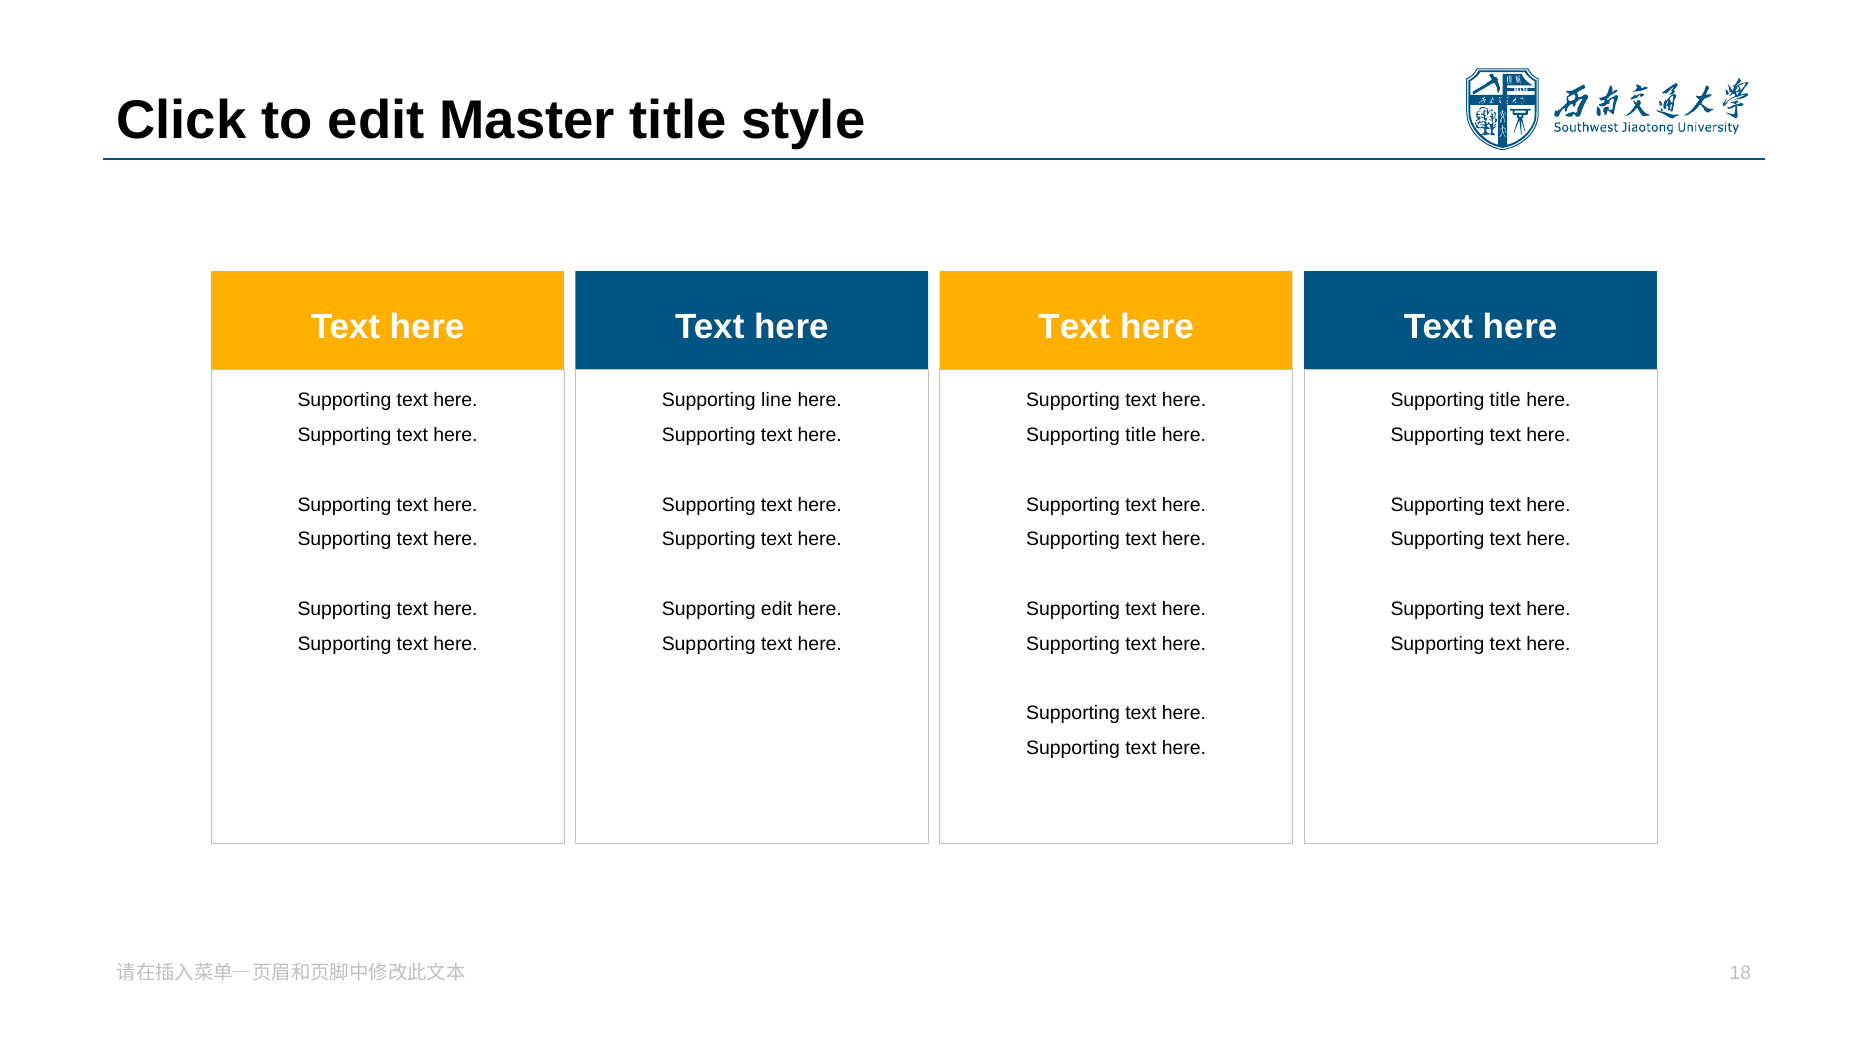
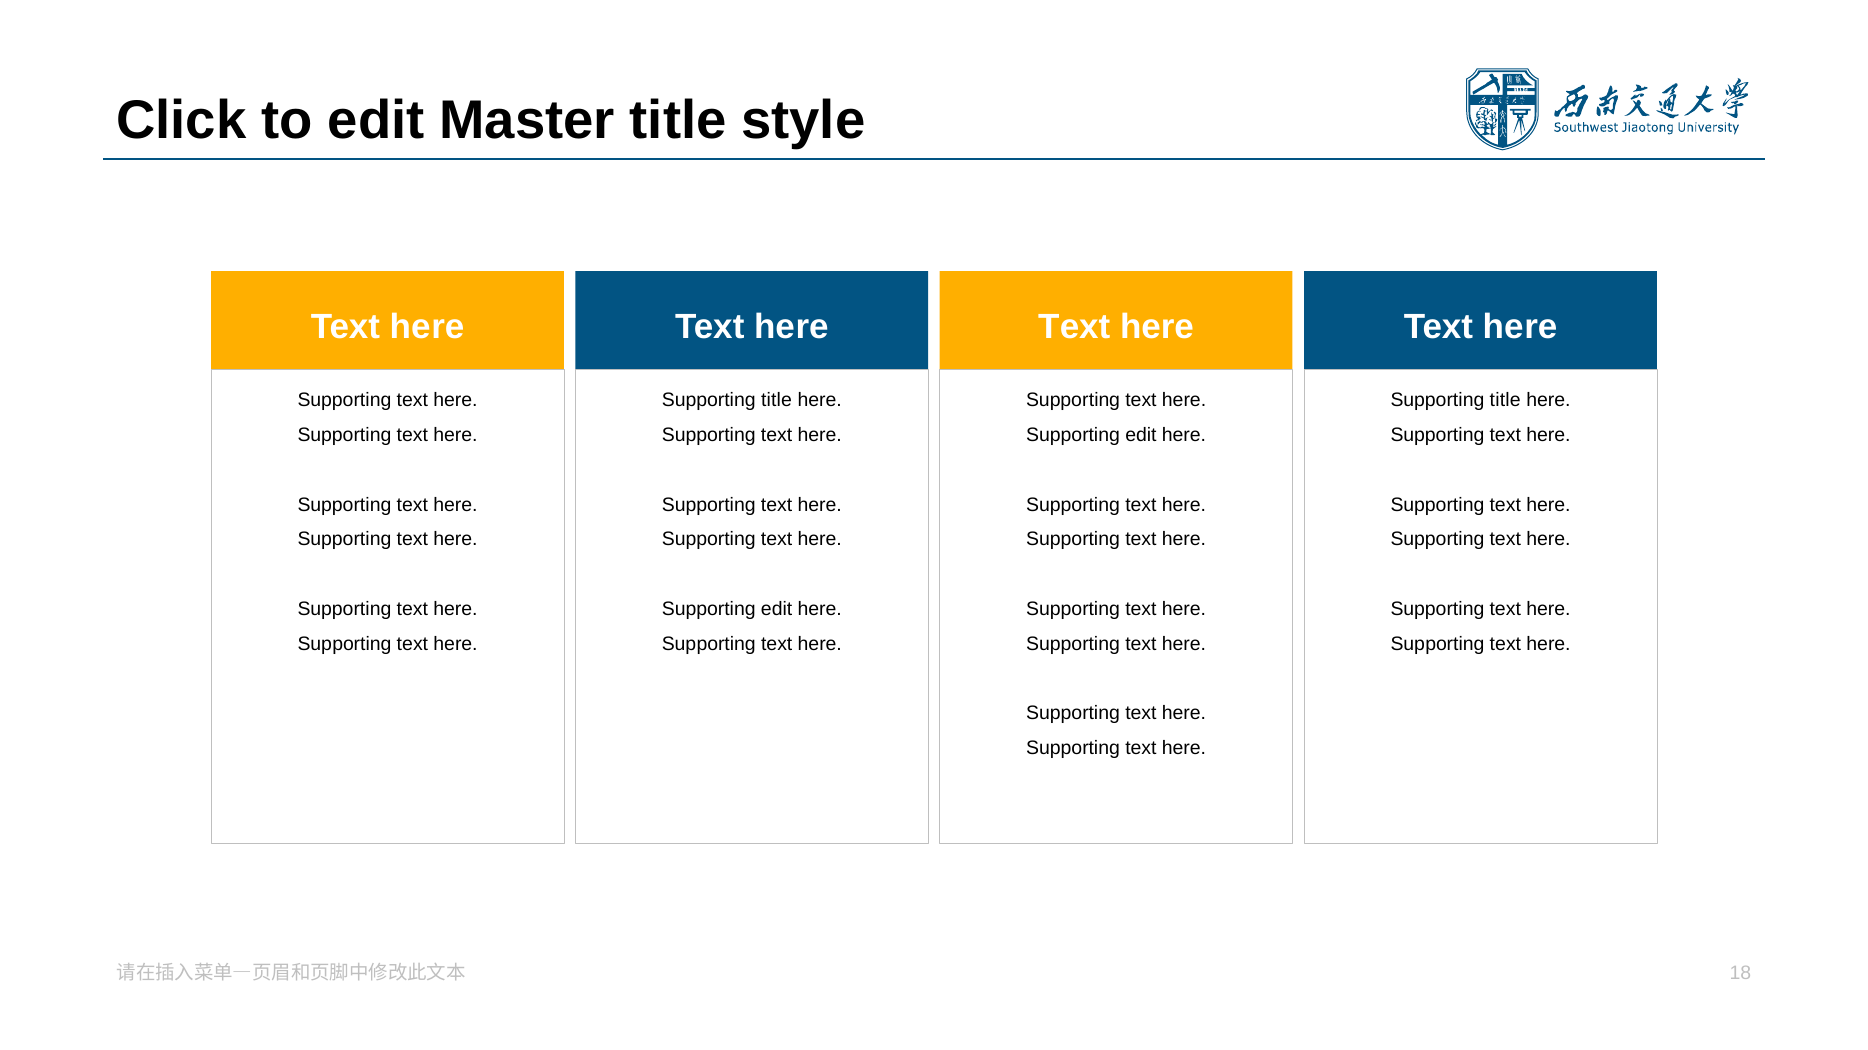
line: line -> title (777, 401)
title: title -> edit (1141, 435)
